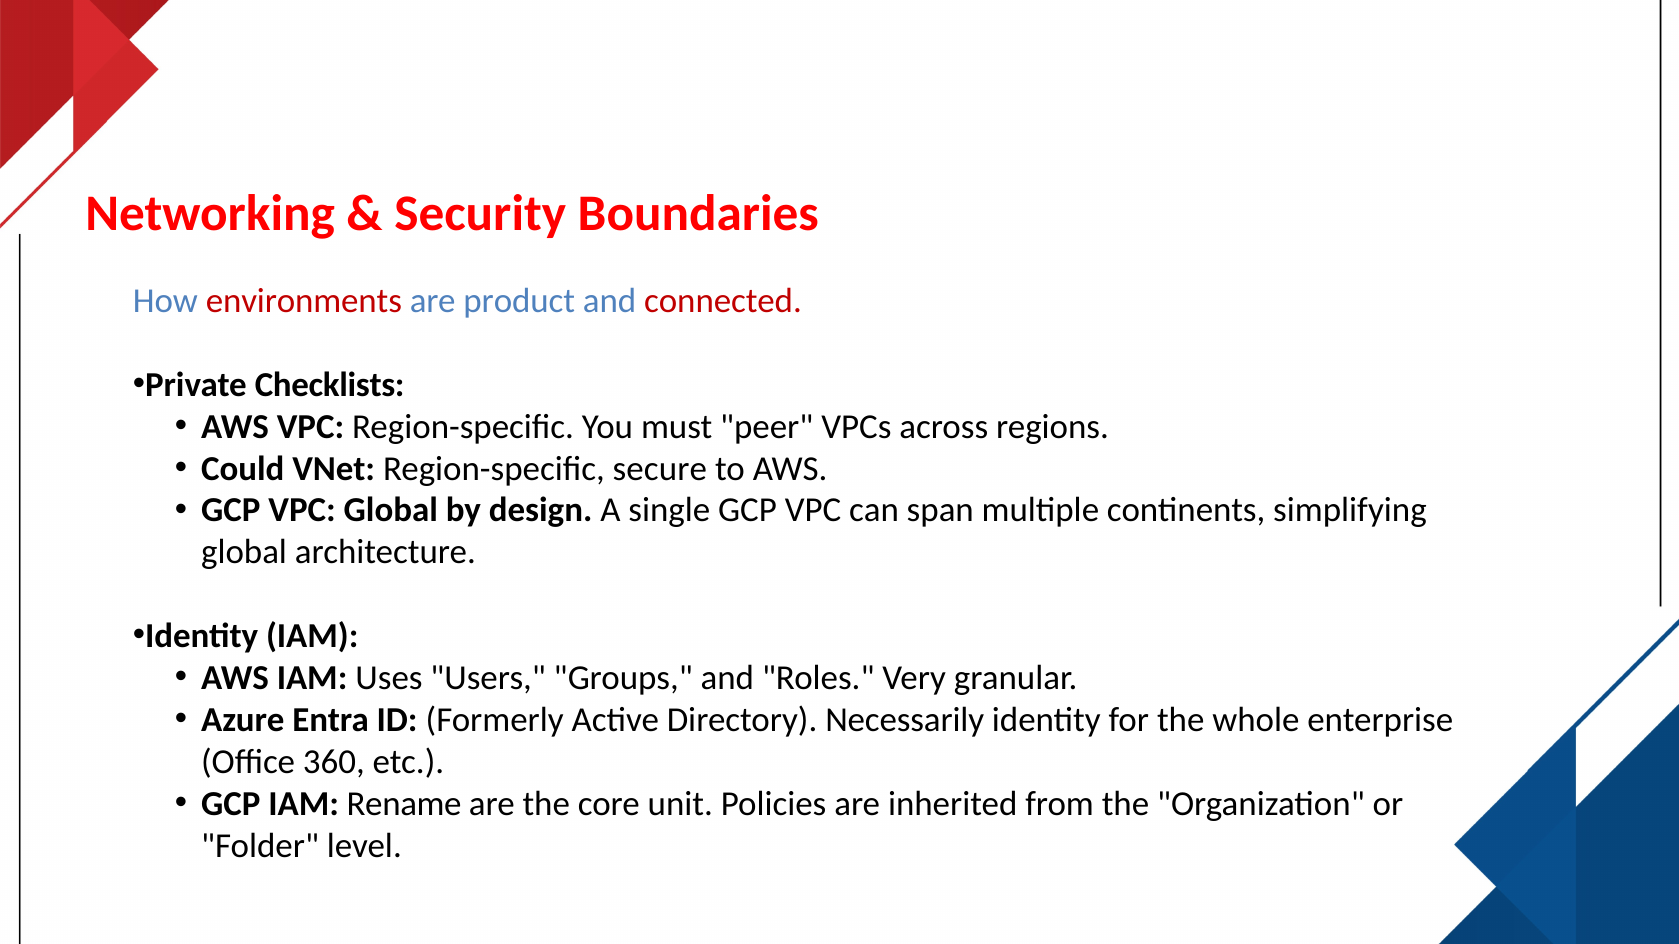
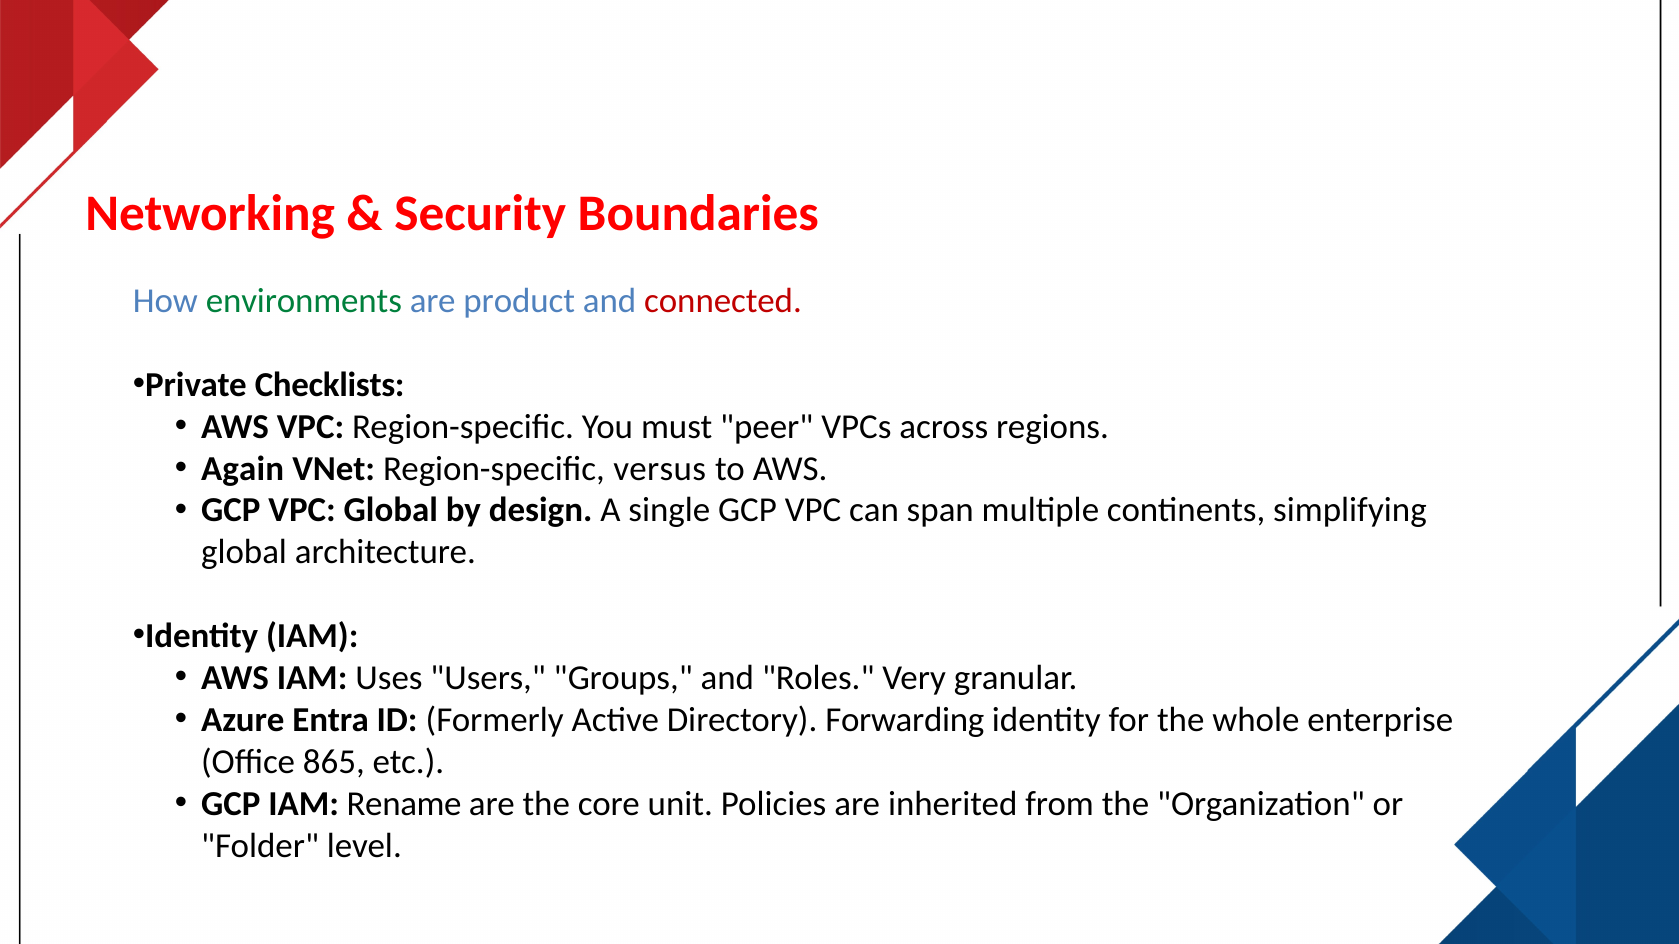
environments colour: red -> green (304, 301)
Could: Could -> Again (243, 469)
secure: secure -> versus (660, 469)
Necessarily: Necessarily -> Forwarding (905, 721)
360: 360 -> 865 (334, 763)
